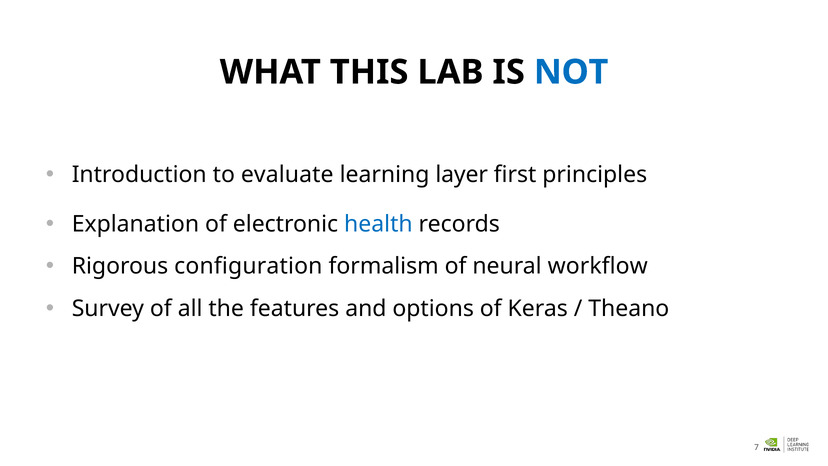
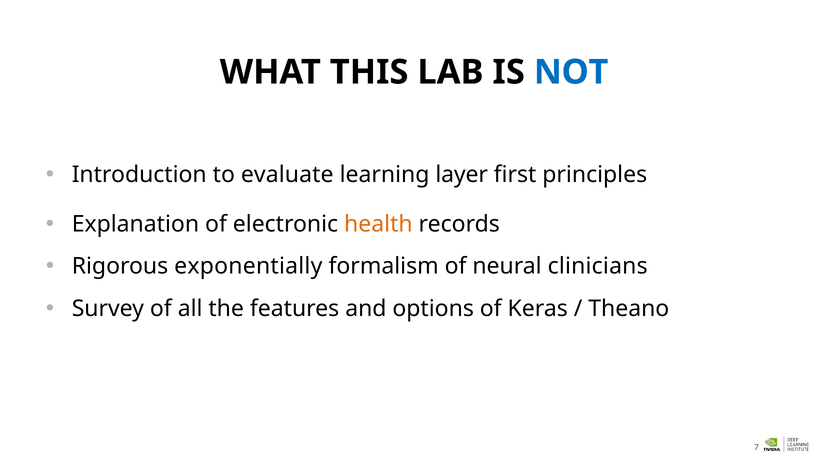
health colour: blue -> orange (378, 224)
configuration: configuration -> exponentially (248, 266)
workflow: workflow -> clinicians (598, 266)
